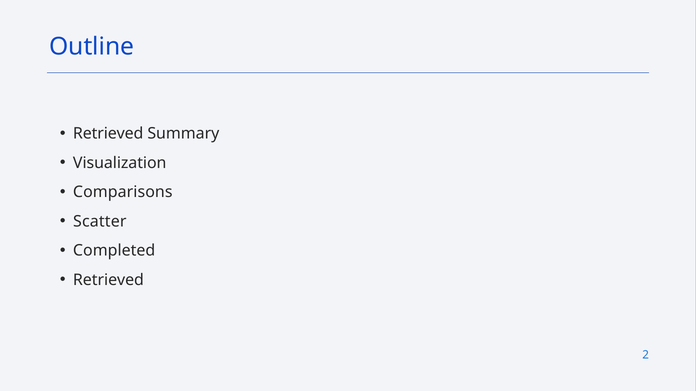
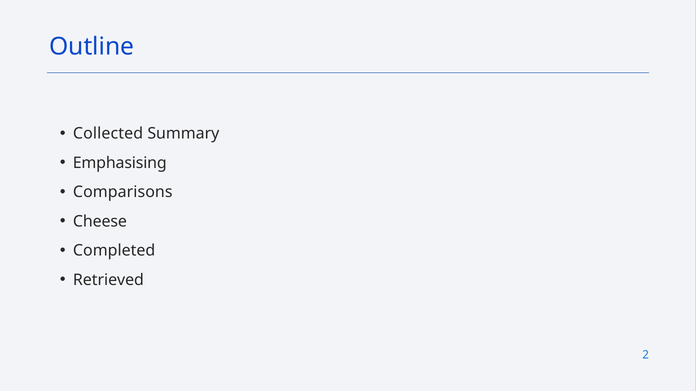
Retrieved: Retrieved -> Collected (108, 134)
Visualization: Visualization -> Emphasising (120, 163)
Scatter: Scatter -> Cheese (100, 222)
